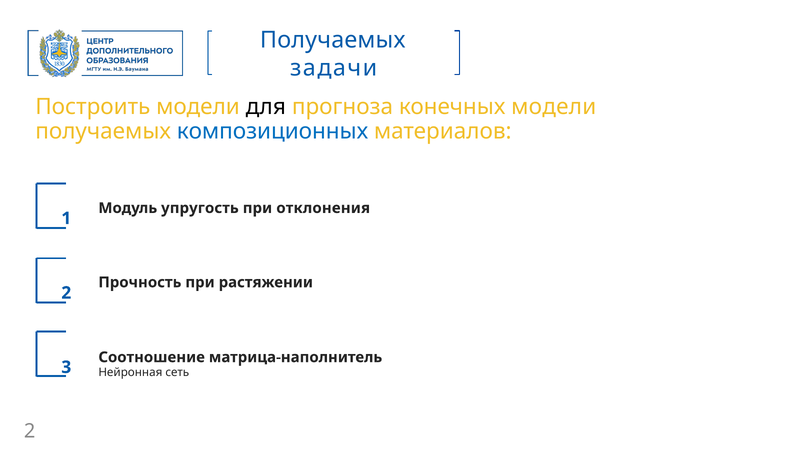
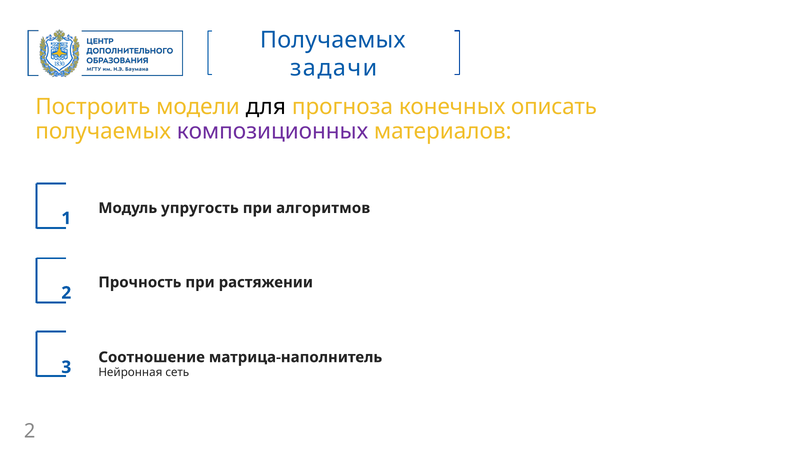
конечных модели: модели -> описать (554, 107)
композиционных colour: blue -> purple (272, 131)
отклонения: отклонения -> алгоритмов (323, 208)
